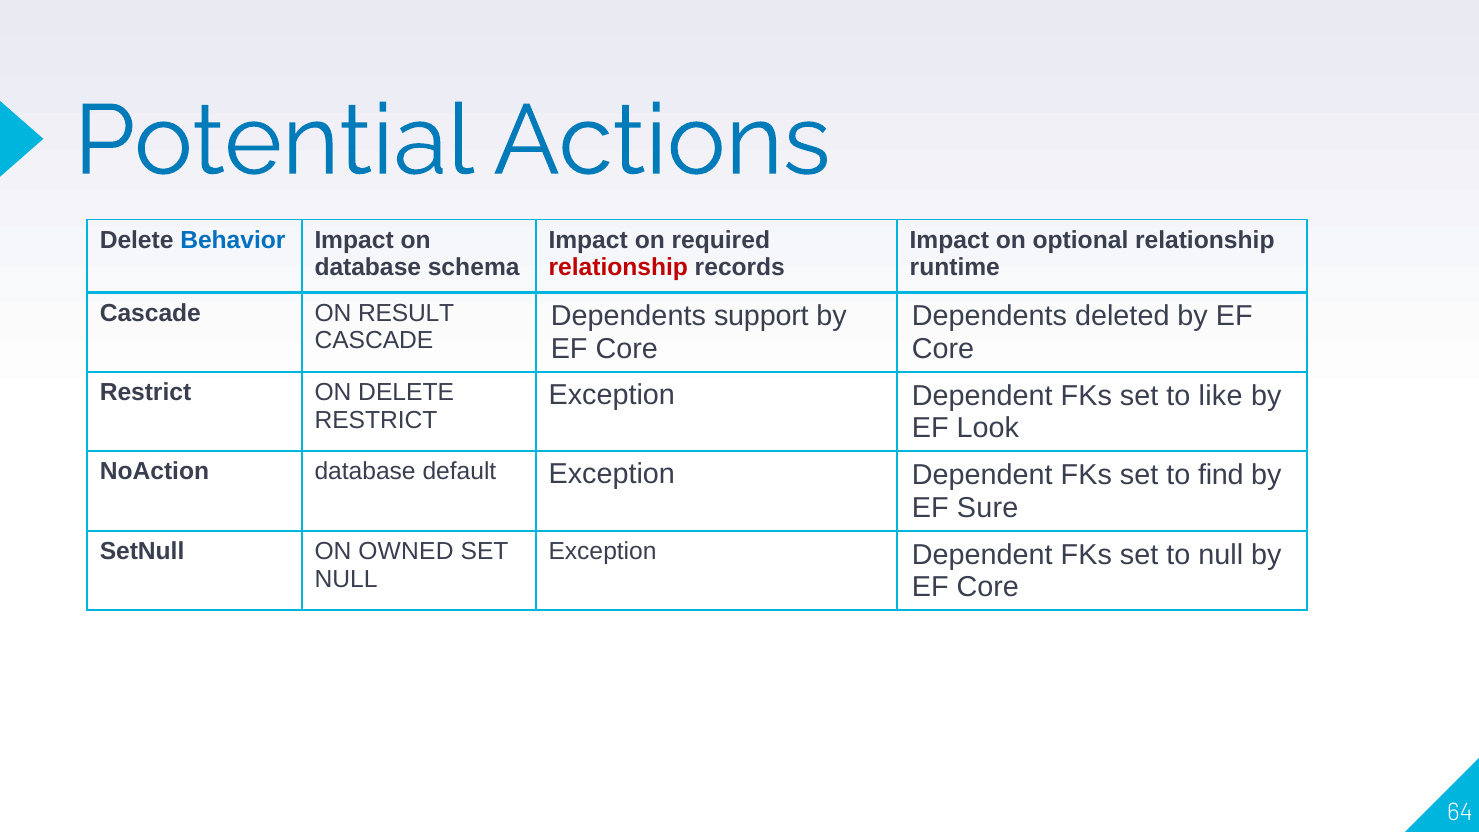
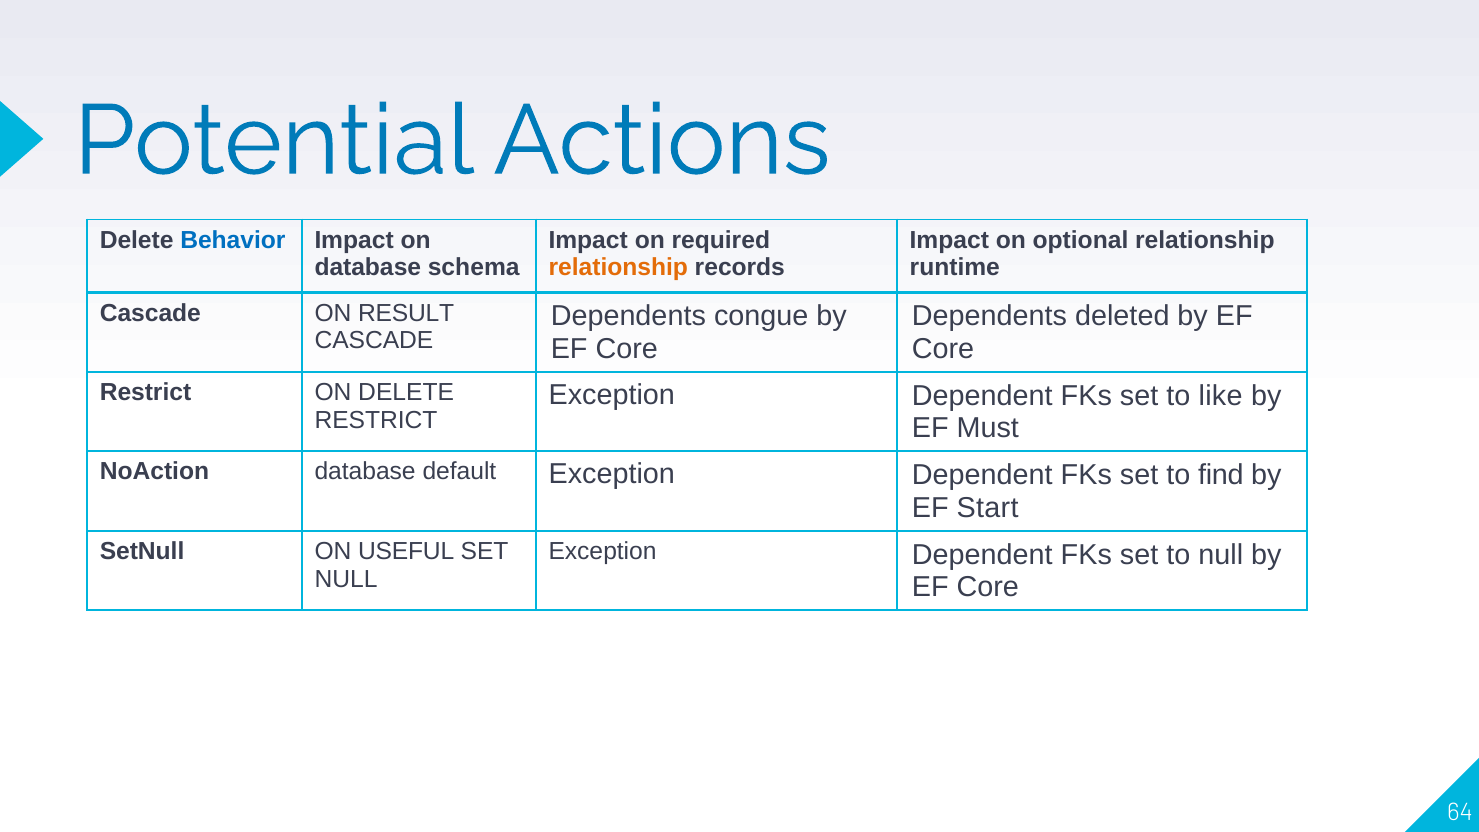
relationship colour: red -> orange (618, 268)
support: support -> congue (761, 316)
Look: Look -> Must (988, 428)
Sure: Sure -> Start (988, 508)
OWNED: OWNED -> USEFUL (406, 551)
